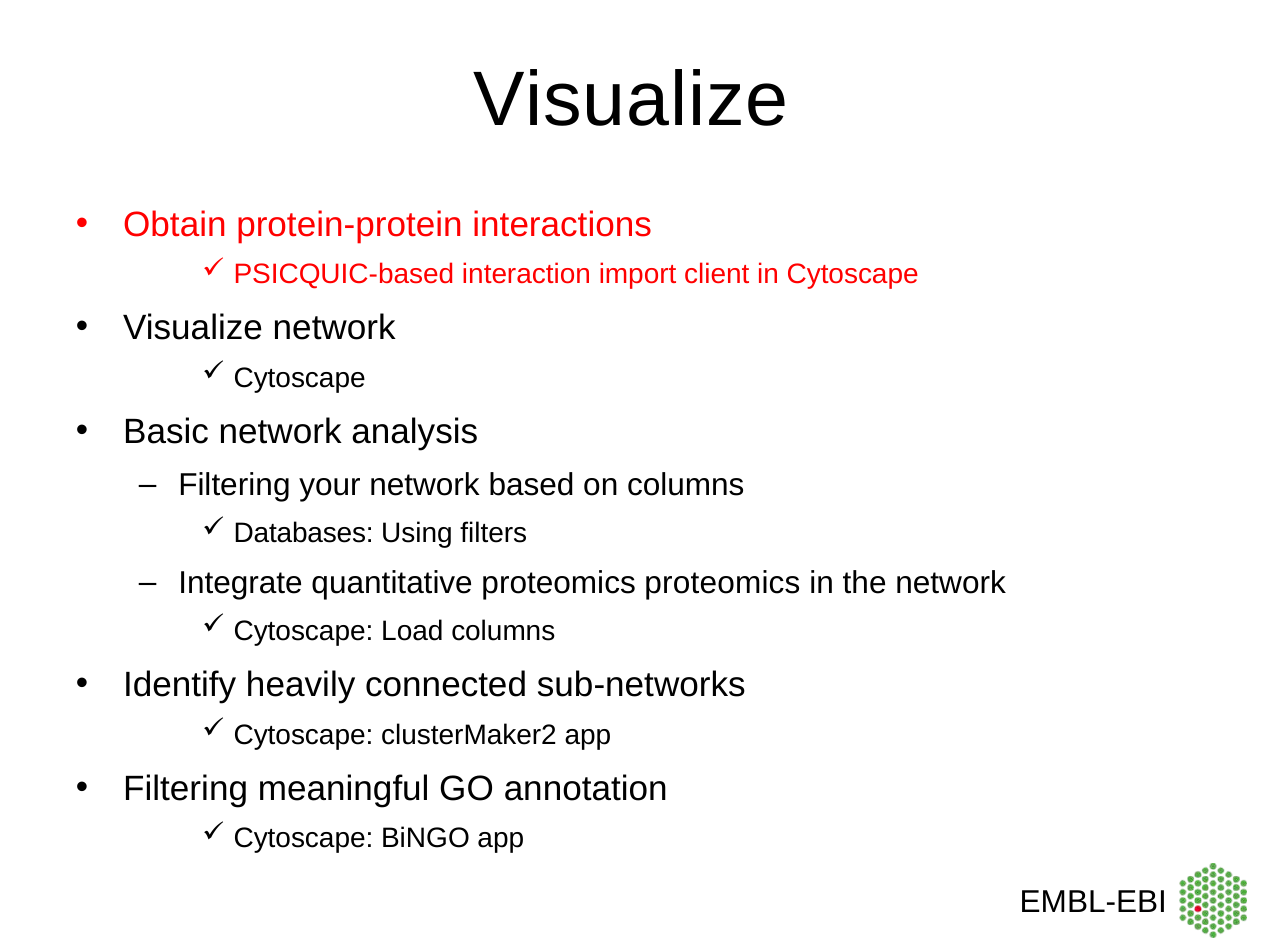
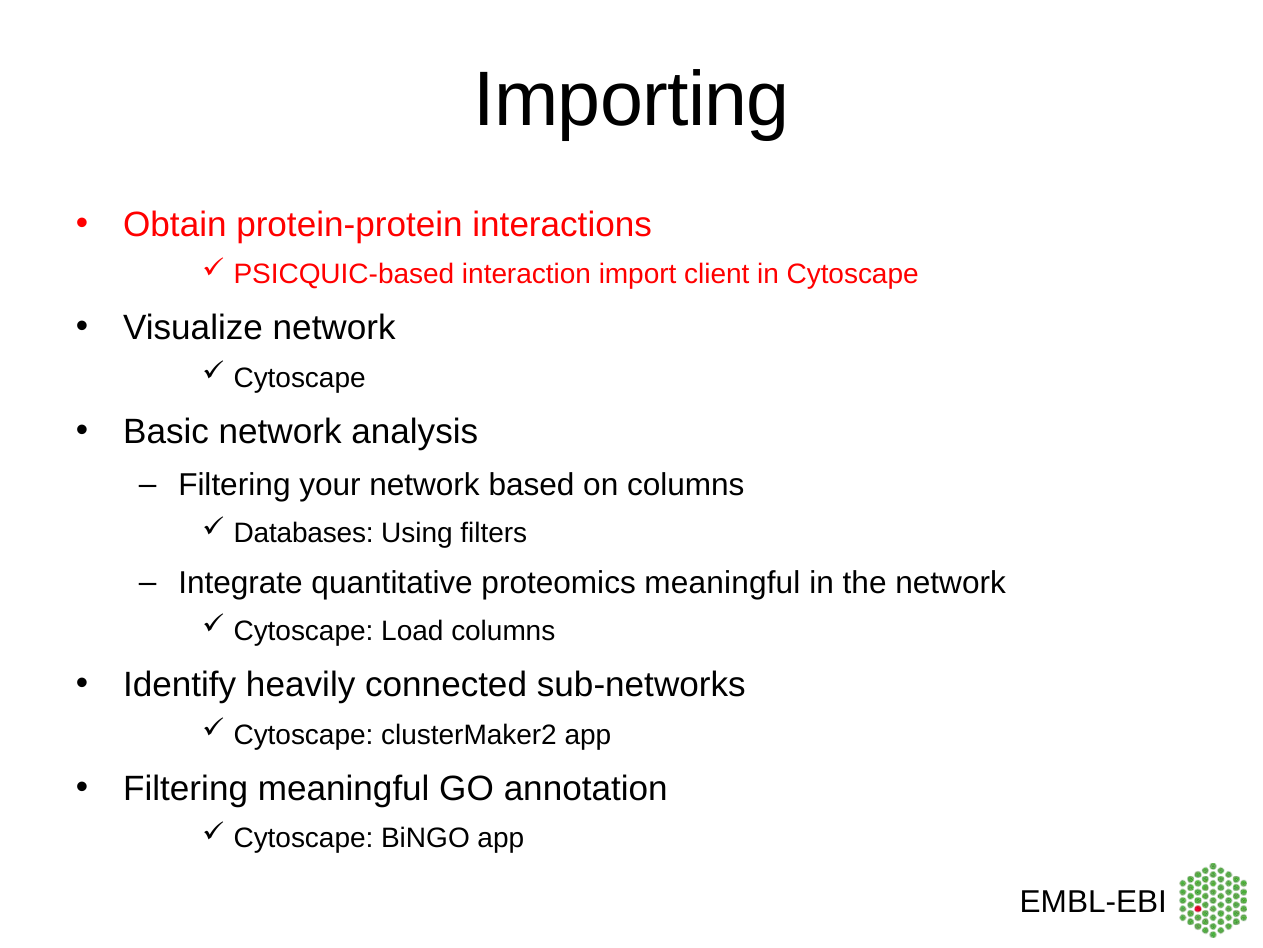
Visualize: Visualize -> Importing (632, 100)
proteomics proteomics: proteomics -> meaningful (722, 583)
